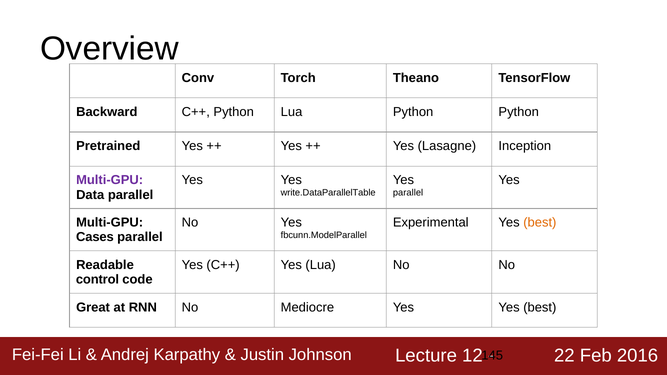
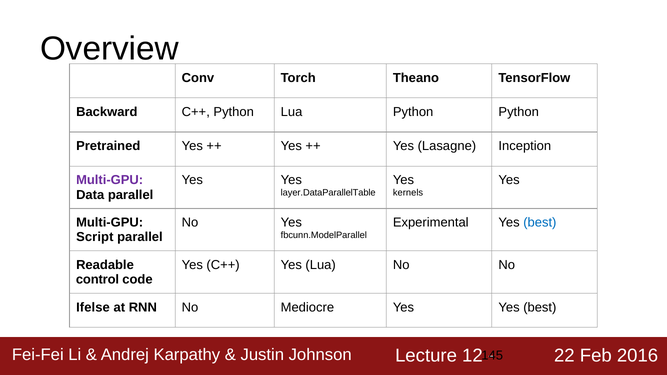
write.DataParallelTable: write.DataParallelTable -> layer.DataParallelTable (328, 193)
parallel: parallel -> kernels (408, 193)
best colour: orange -> blue (540, 223)
Cases: Cases -> Script (95, 237)
Great: Great -> Ifelse (93, 308)
